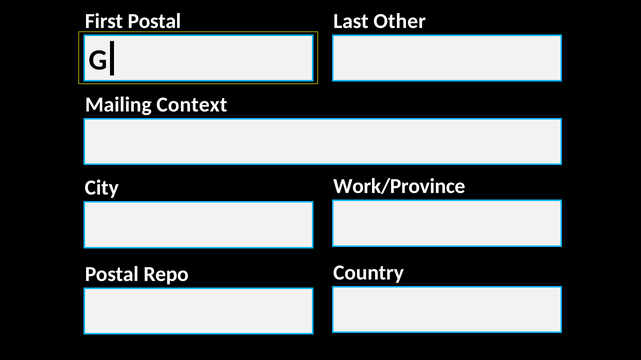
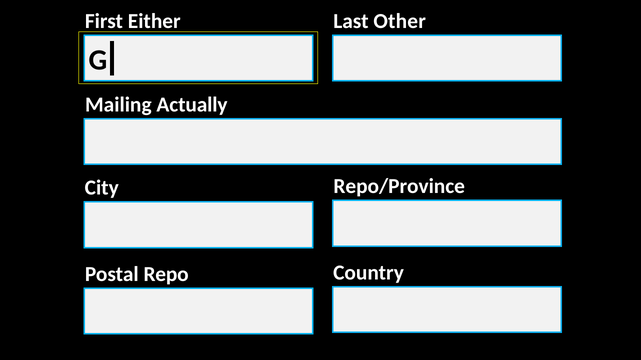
First Postal: Postal -> Either (154, 21)
Context: Context -> Actually (192, 105)
Work/Province: Work/Province -> Repo/Province (399, 187)
